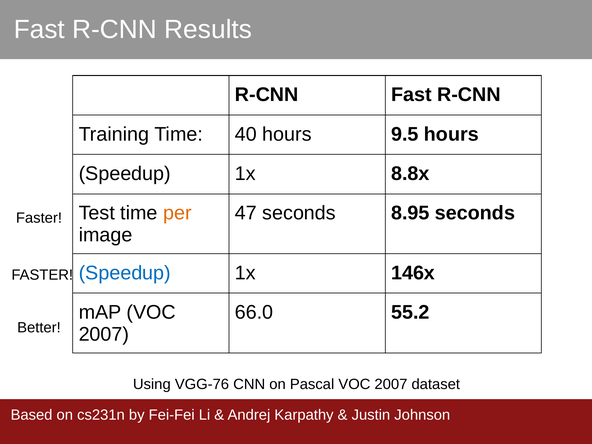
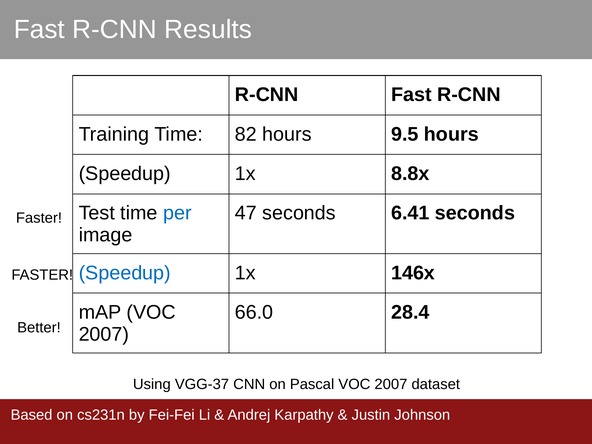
40: 40 -> 82 (246, 134)
per colour: orange -> blue (177, 213)
8.95: 8.95 -> 6.41 (410, 213)
55.2: 55.2 -> 28.4 (410, 312)
VGG-76: VGG-76 -> VGG-37 (202, 384)
